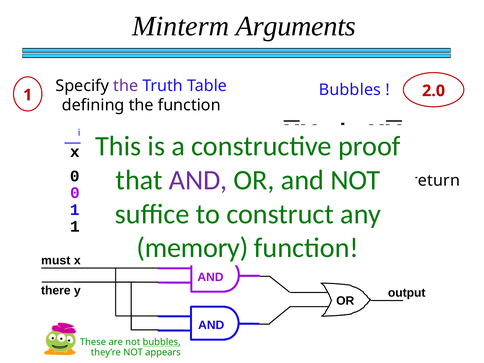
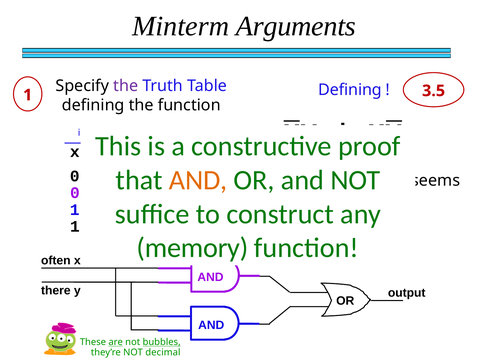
Bubbles: Bubbles -> Defining (350, 90)
2.0: 2.0 -> 3.5 (434, 91)
AND colour: purple -> orange (198, 180)
return: return -> seems (436, 180)
must: must -> often (56, 261)
are underline: none -> present (116, 342)
appears: appears -> decimal (163, 352)
